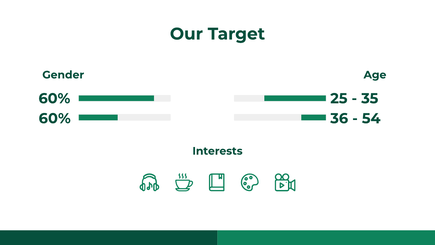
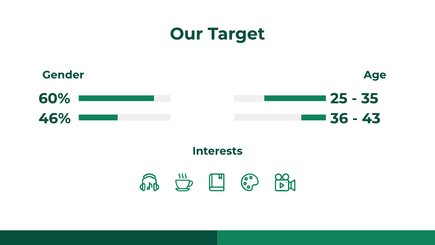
60%: 60% -> 46% (55, 118)
54: 54 -> 43 (371, 118)
